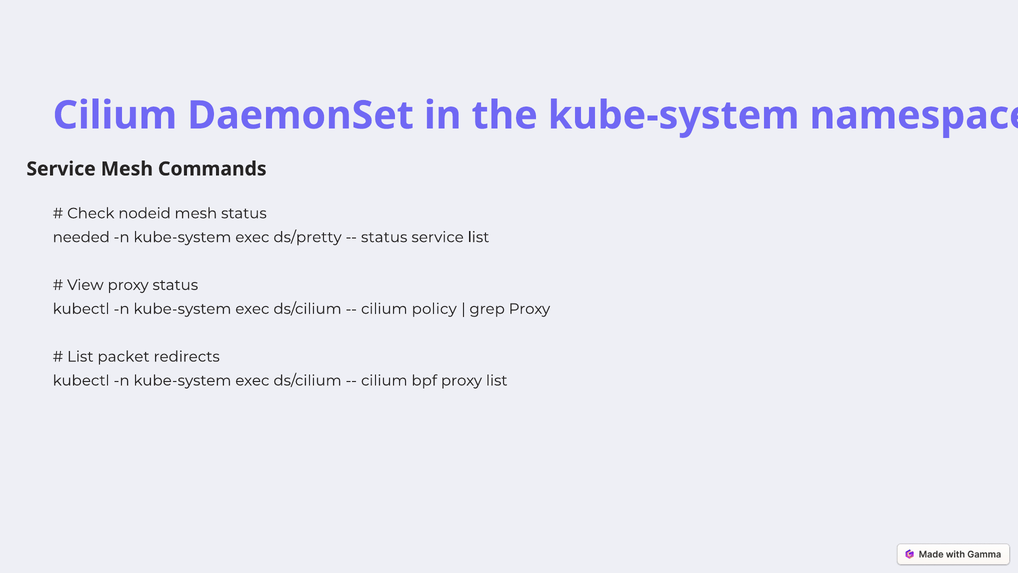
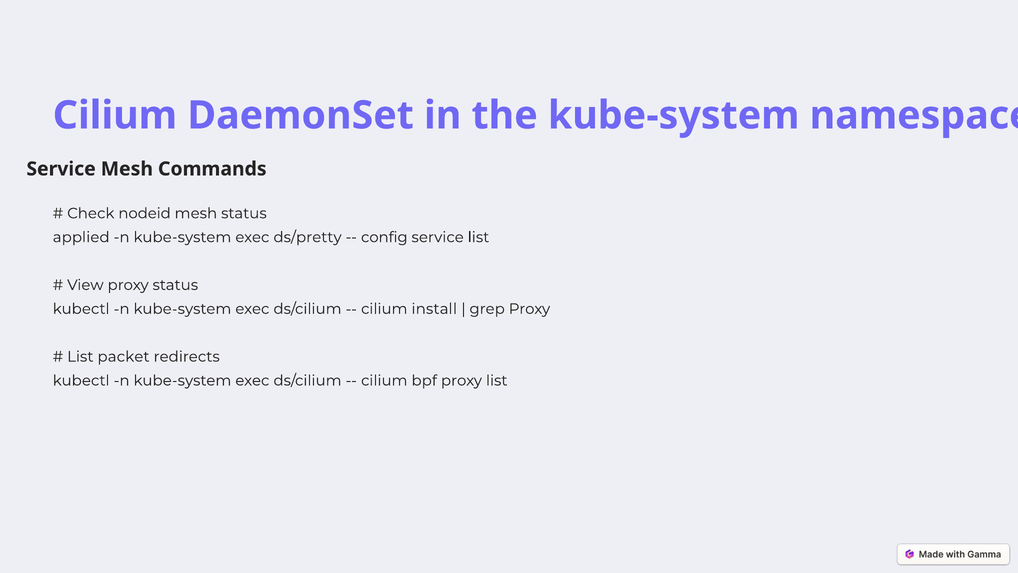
needed: needed -> applied (81, 237)
status: status -> config (384, 237)
policy: policy -> install (434, 309)
